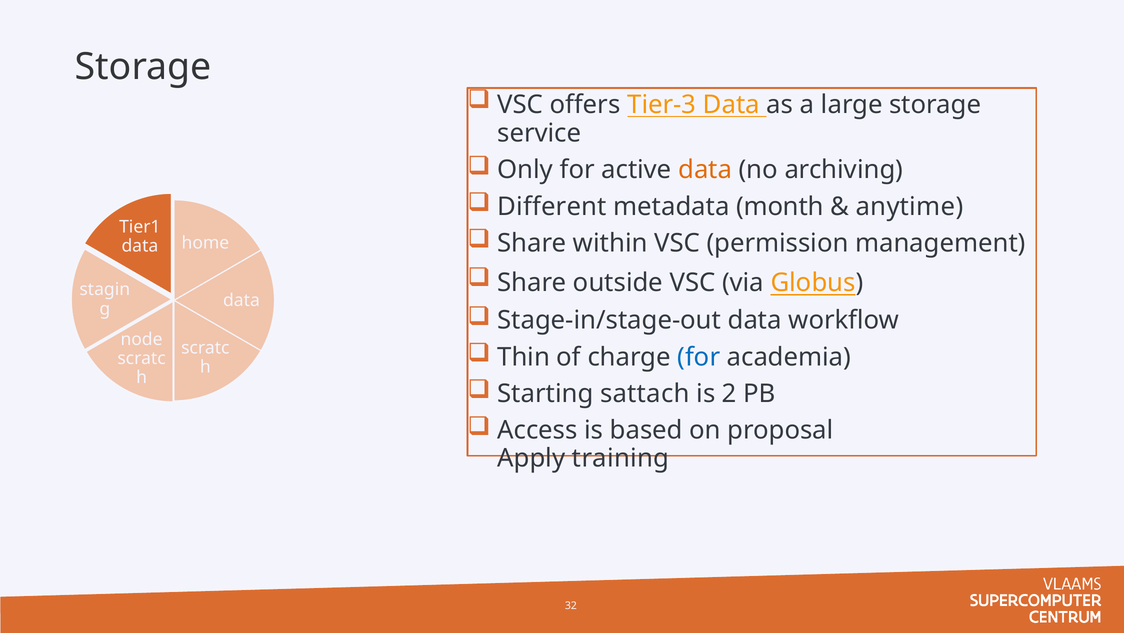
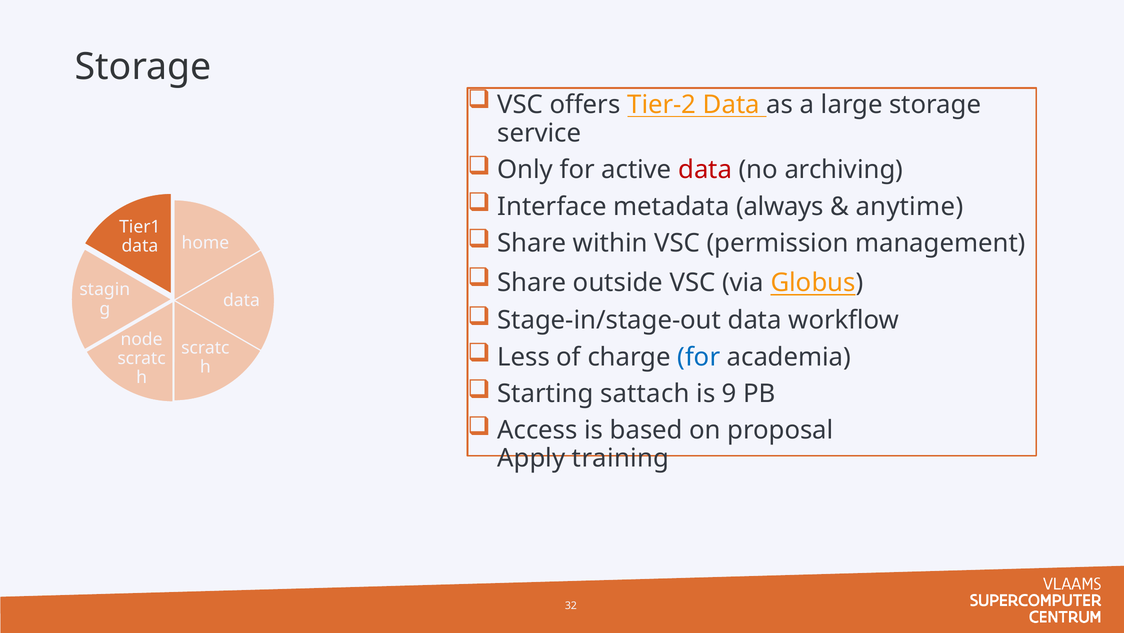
Tier-3: Tier-3 -> Tier-2 (662, 105)
data colour: orange -> red (705, 170)
Different: Different -> Interface (552, 206)
month: month -> always (780, 206)
Thin: Thin -> Less (524, 357)
2: 2 -> 9 (729, 393)
